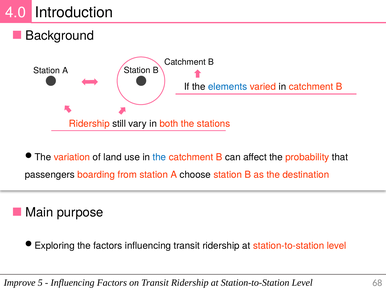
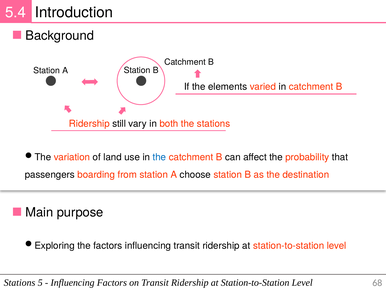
4.0: 4.0 -> 5.4 (16, 12)
elements colour: blue -> black (228, 87)
Improve: Improve -> Stations (20, 282)
